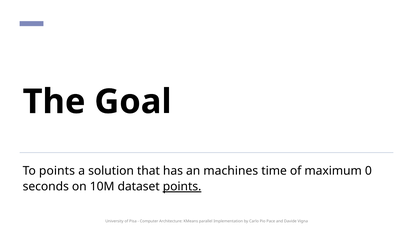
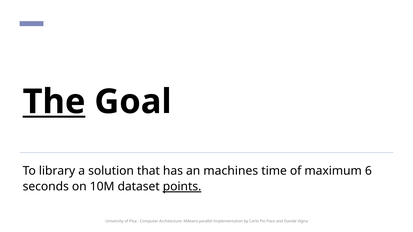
The underline: none -> present (54, 102)
To points: points -> library (57, 171)
0: 0 -> 6 (368, 171)
